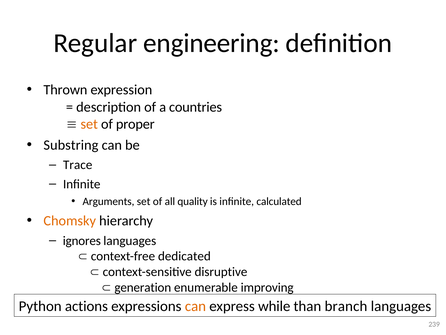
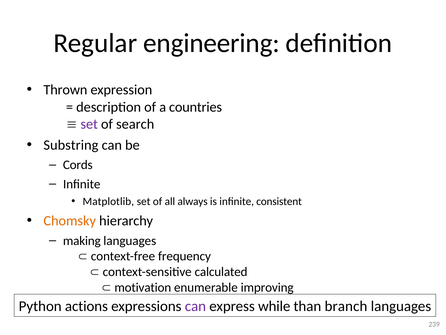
set colour: orange -> purple (89, 124)
proper: proper -> search (135, 124)
Trace: Trace -> Cords (78, 165)
Arguments: Arguments -> Matplotlib (108, 201)
quality: quality -> always (193, 201)
calculated: calculated -> consistent (279, 201)
ignores: ignores -> making (82, 240)
dedicated: dedicated -> frequency (184, 256)
disruptive: disruptive -> calculated (221, 272)
generation: generation -> motivation (143, 287)
can colour: orange -> purple (195, 306)
